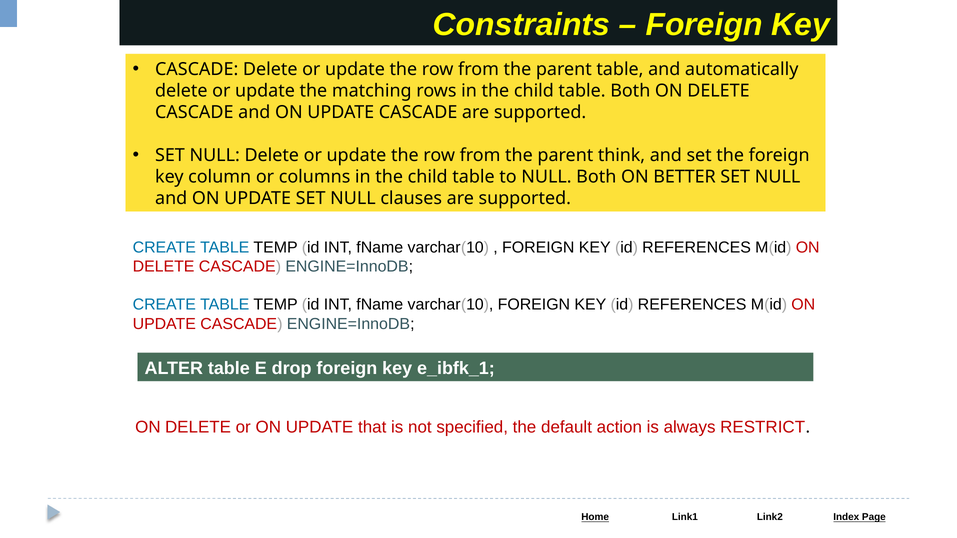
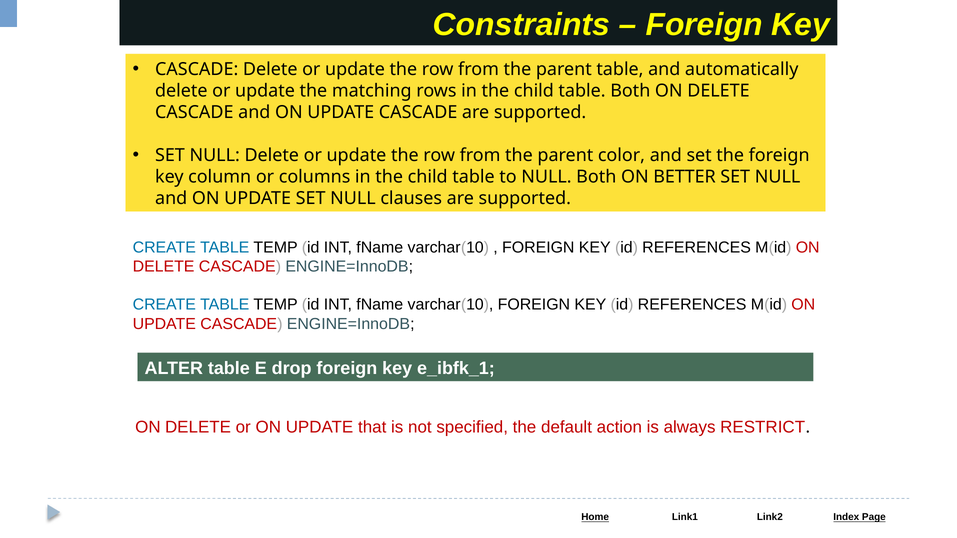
think: think -> color (621, 155)
